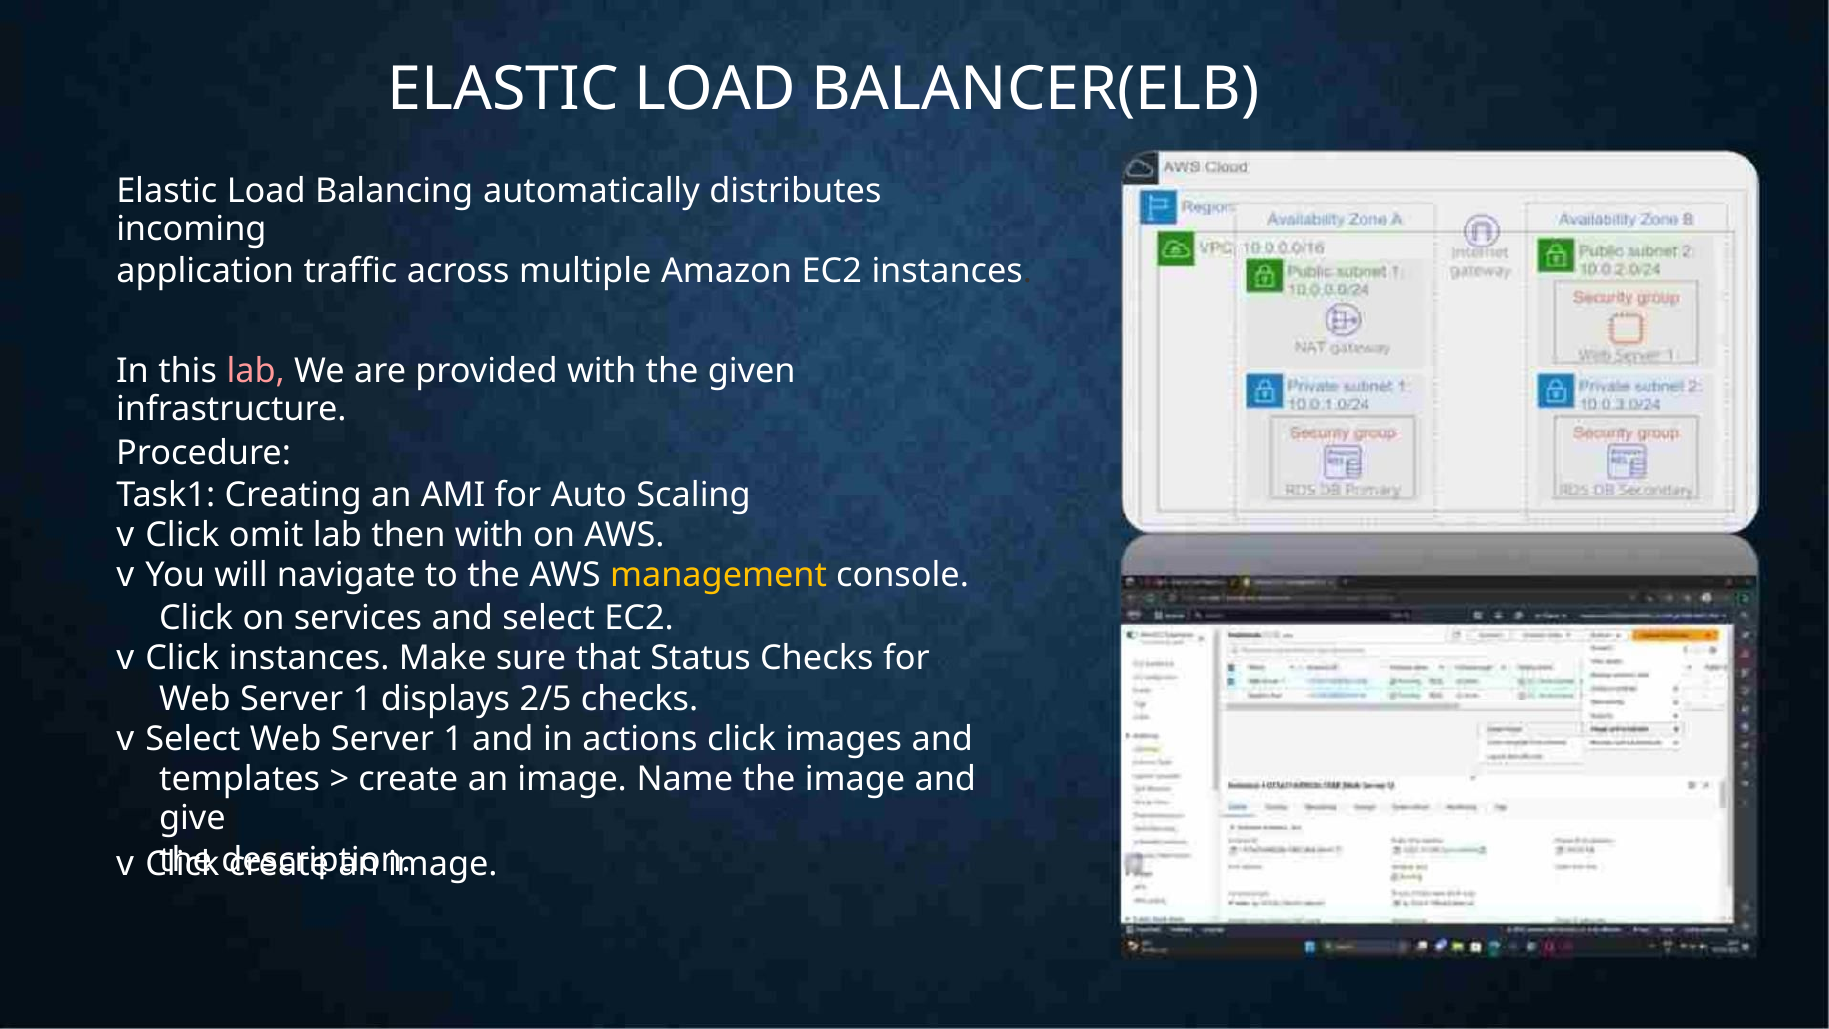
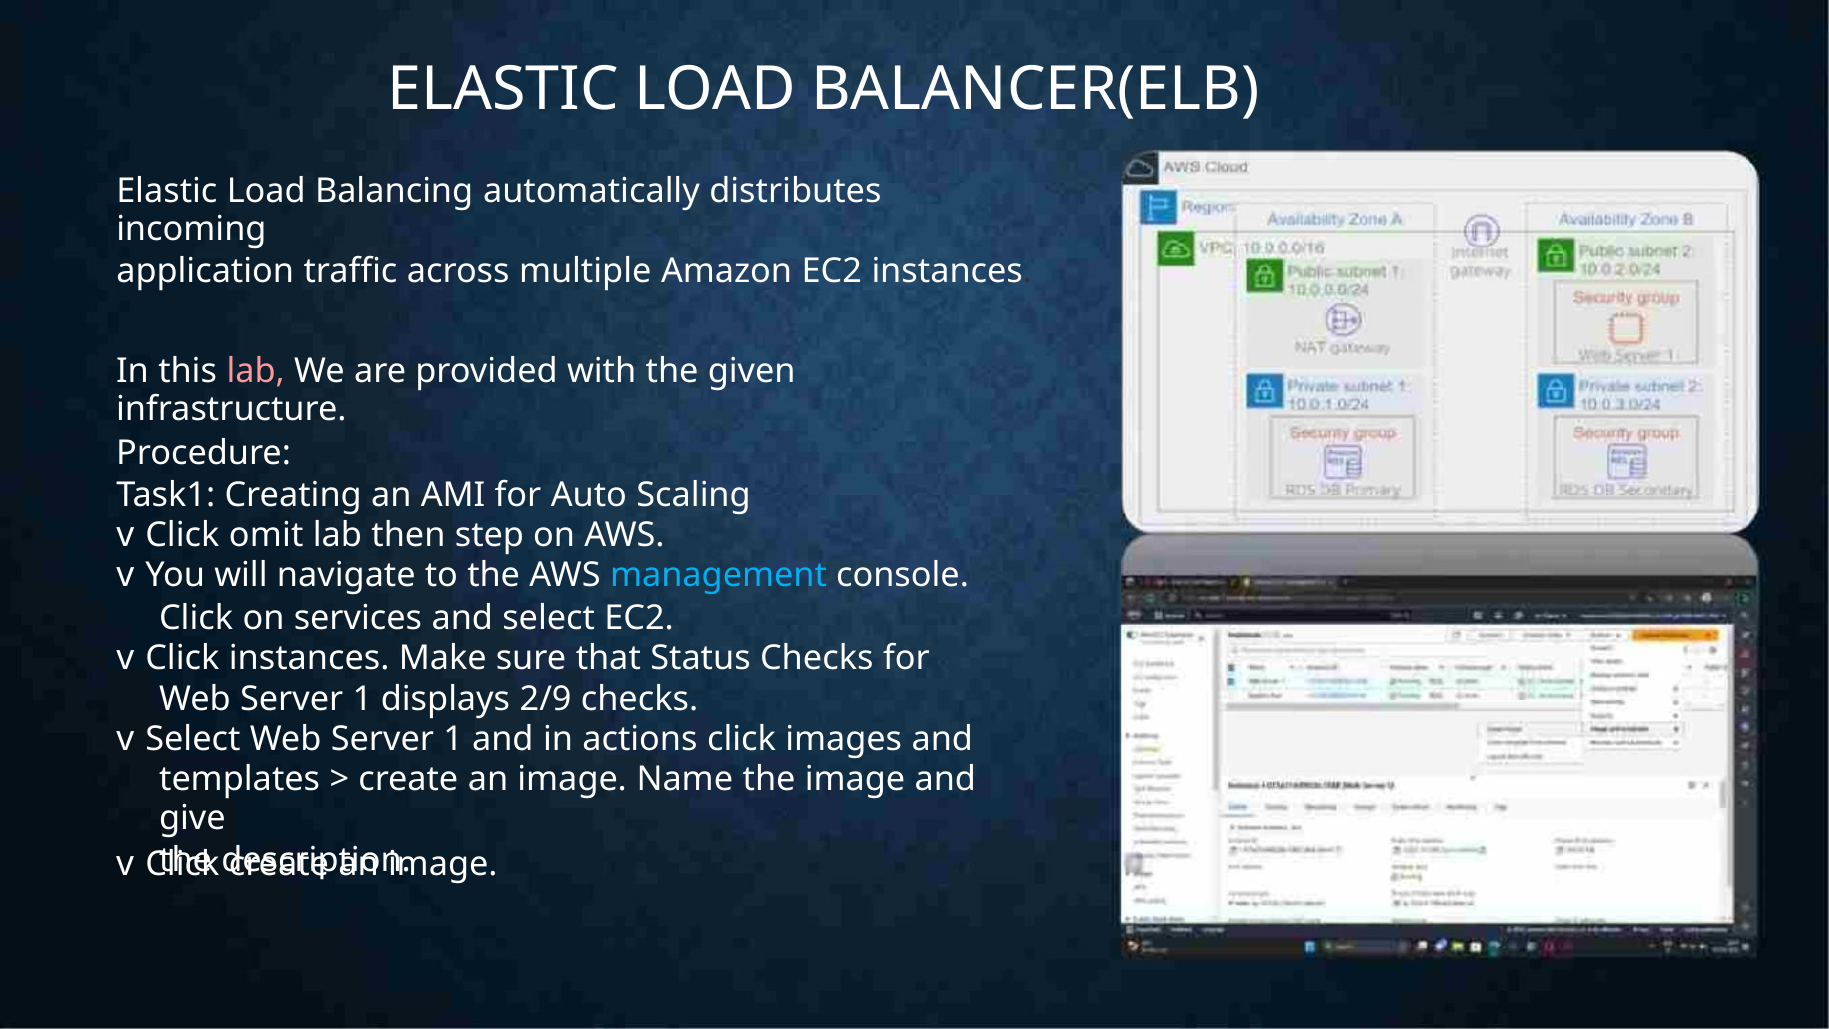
then with: with -> step (489, 535)
management colour: yellow -> light blue (719, 575)
2/5: 2/5 -> 2/9 (546, 699)
